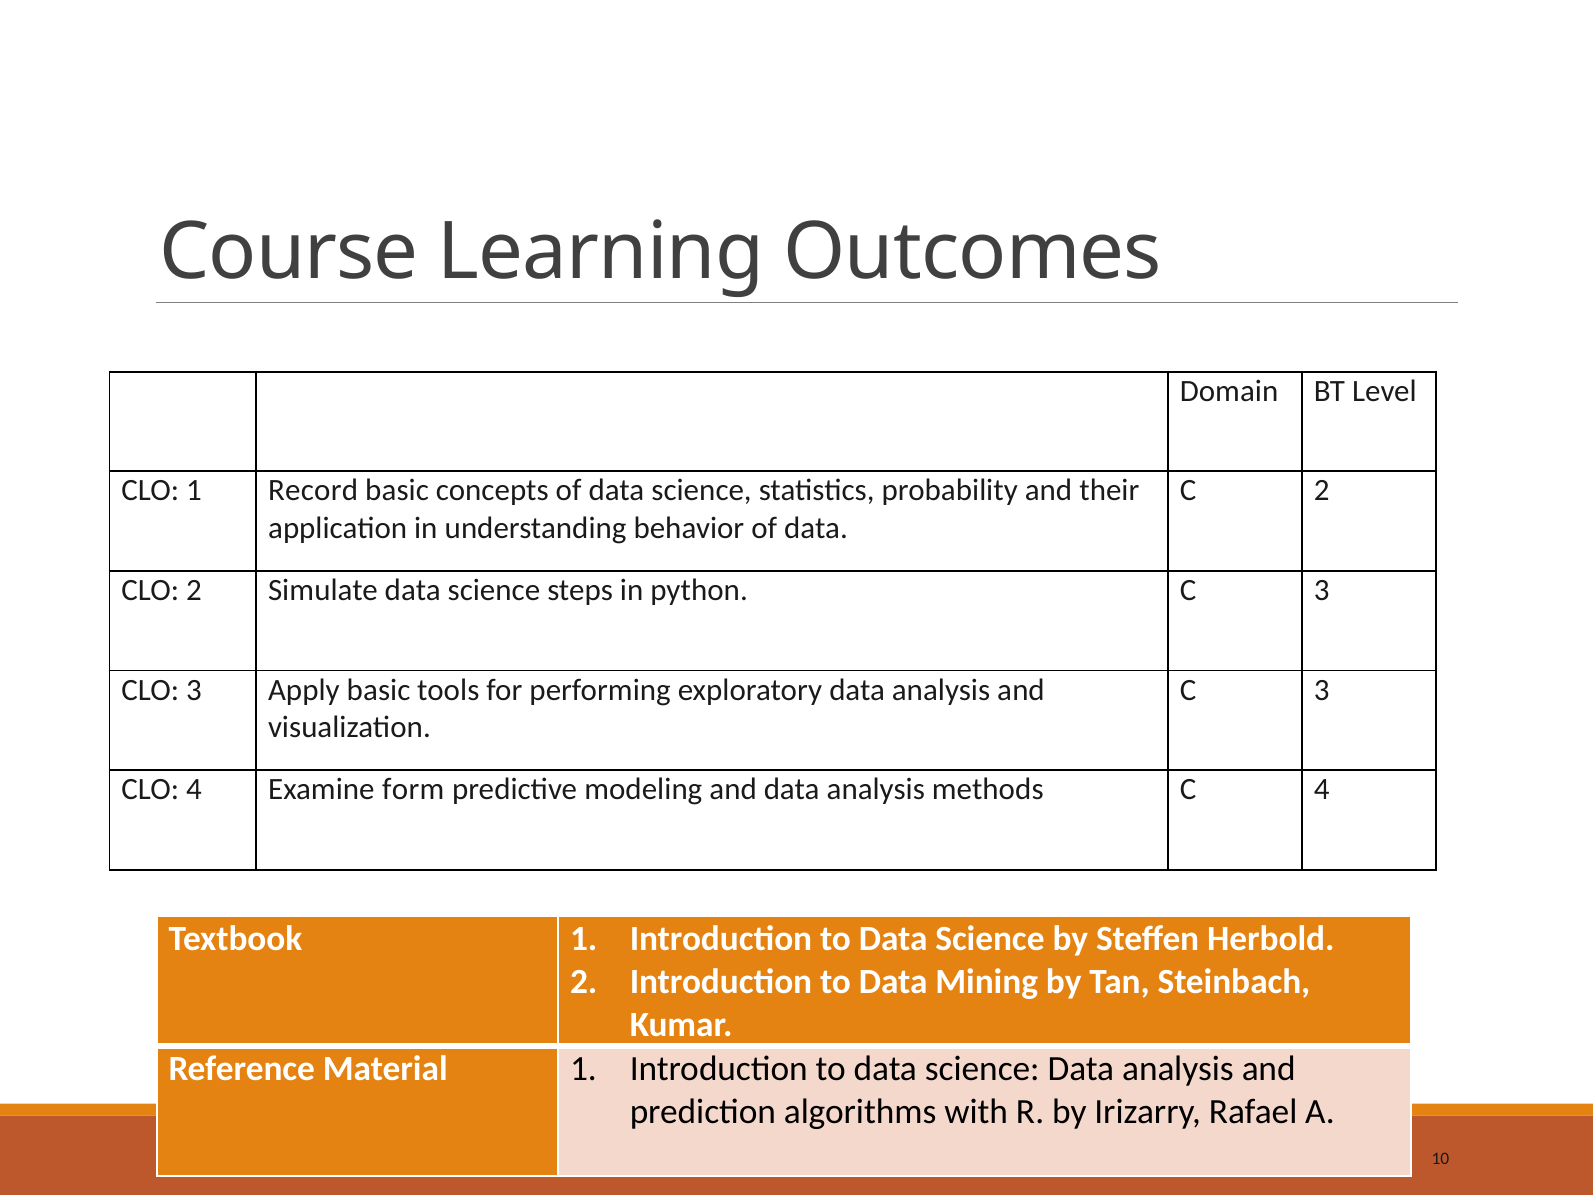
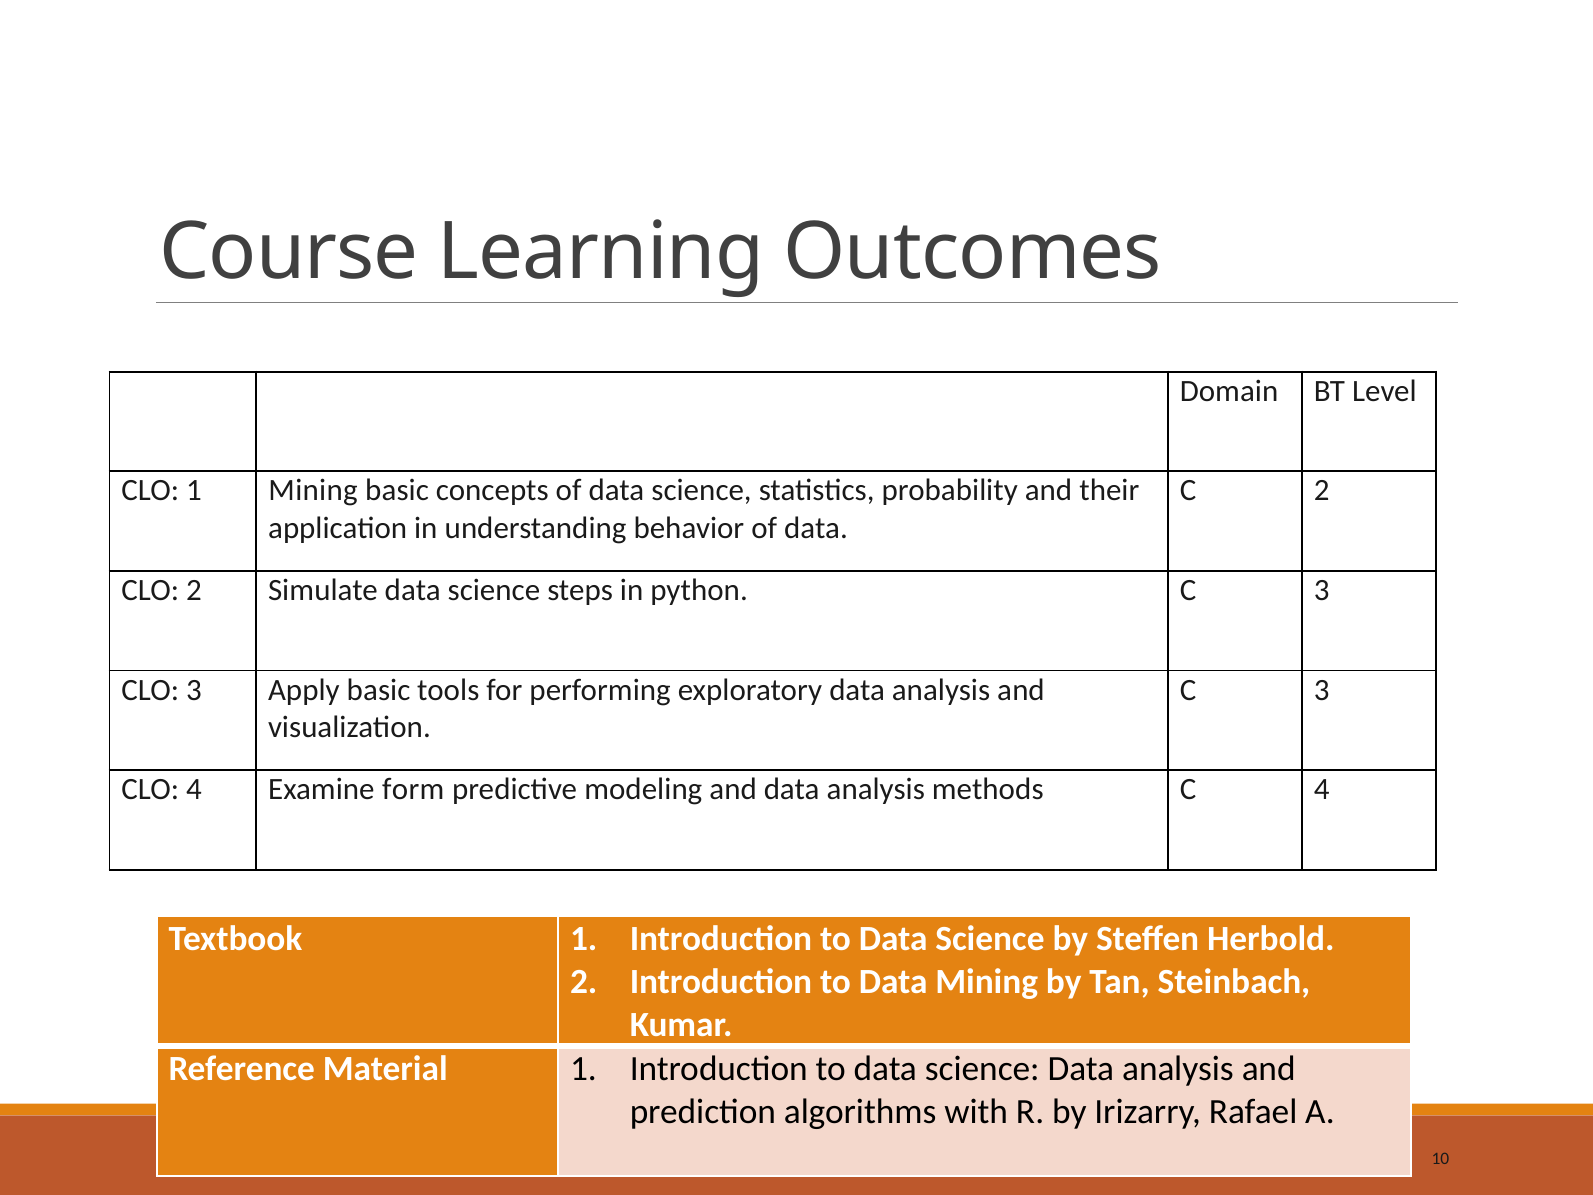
1 Record: Record -> Mining (313, 490)
